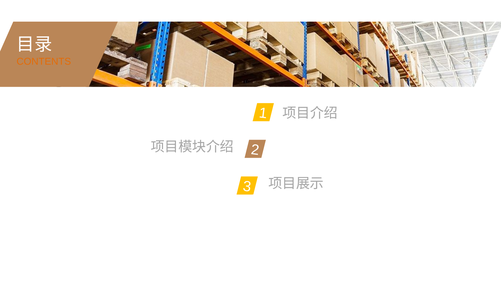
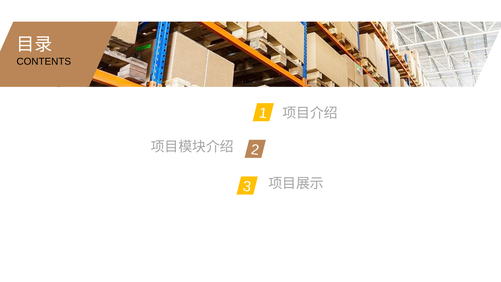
CONTENTS colour: orange -> black (44, 62)
